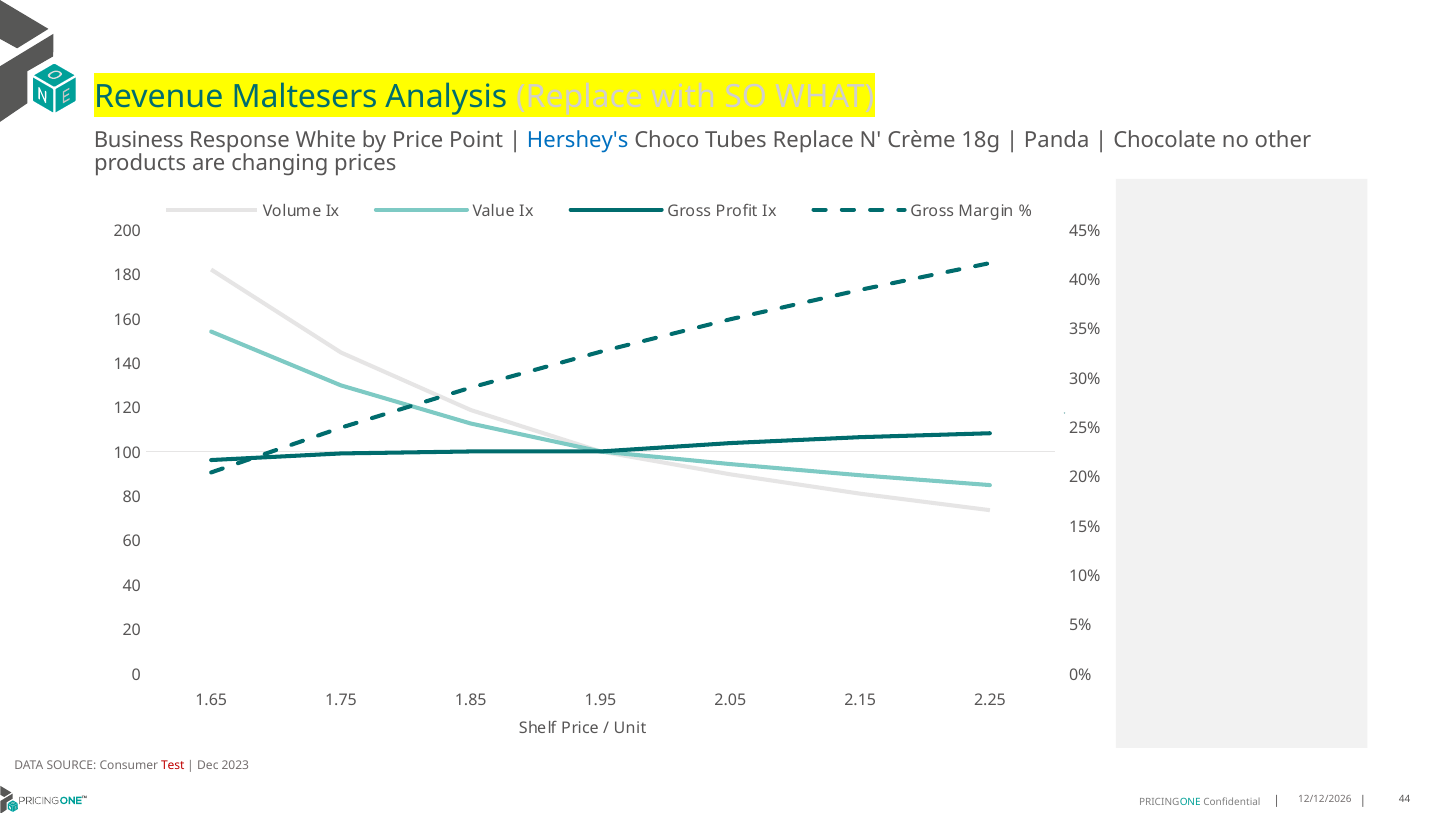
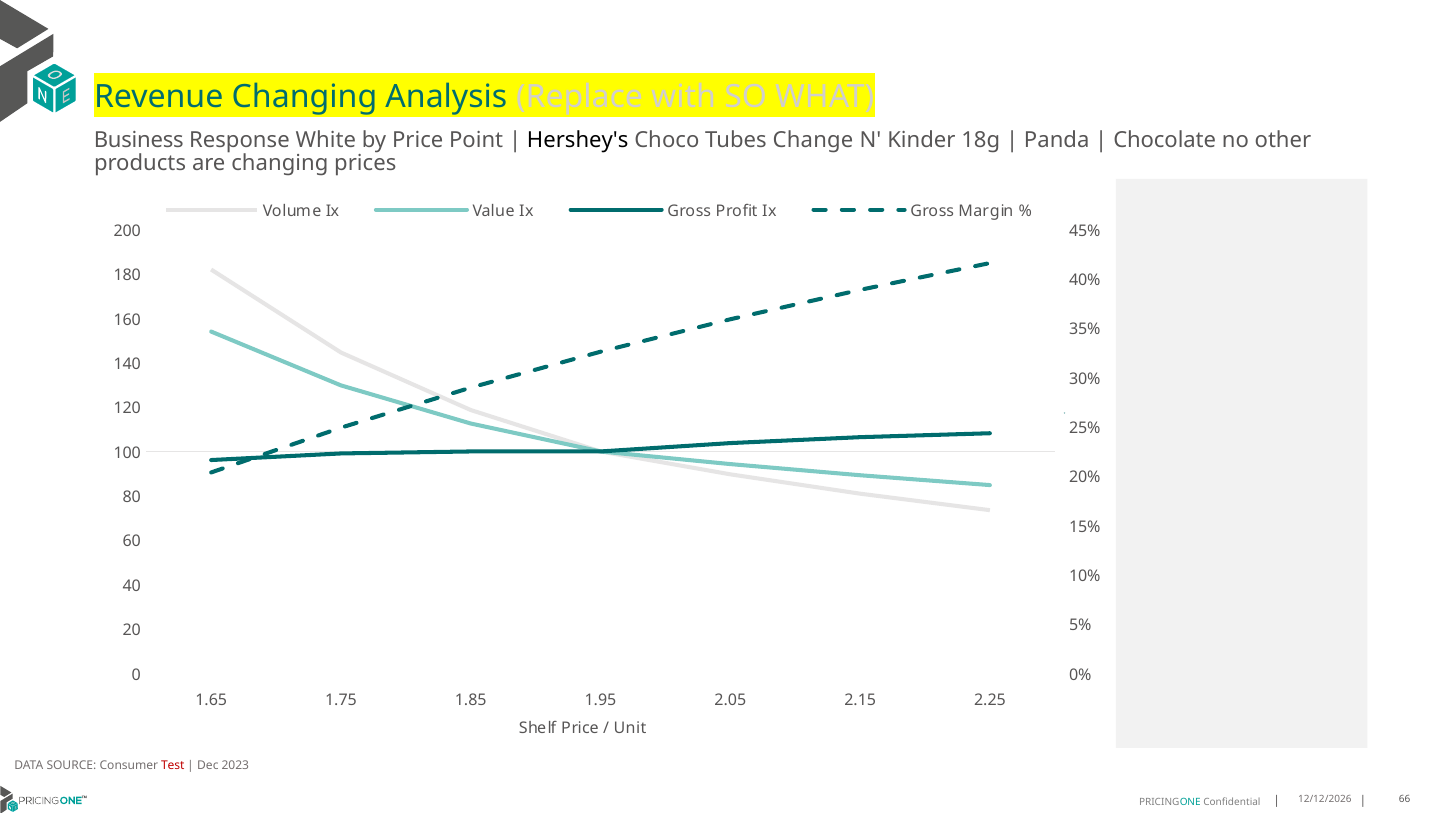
Revenue Maltesers: Maltesers -> Changing (304, 97)
Hershey's colour: blue -> black (578, 140)
Tubes Replace: Replace -> Change (813, 140)
Crème: Crème -> Kinder (921, 140)
44: 44 -> 66 (1405, 800)
